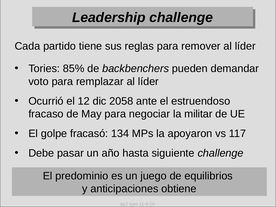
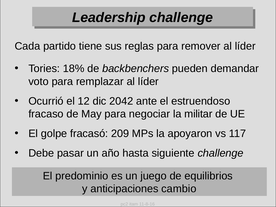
85%: 85% -> 18% (74, 69)
2058: 2058 -> 2042 (121, 101)
134: 134 -> 209 (120, 134)
obtiene: obtiene -> cambio (179, 189)
